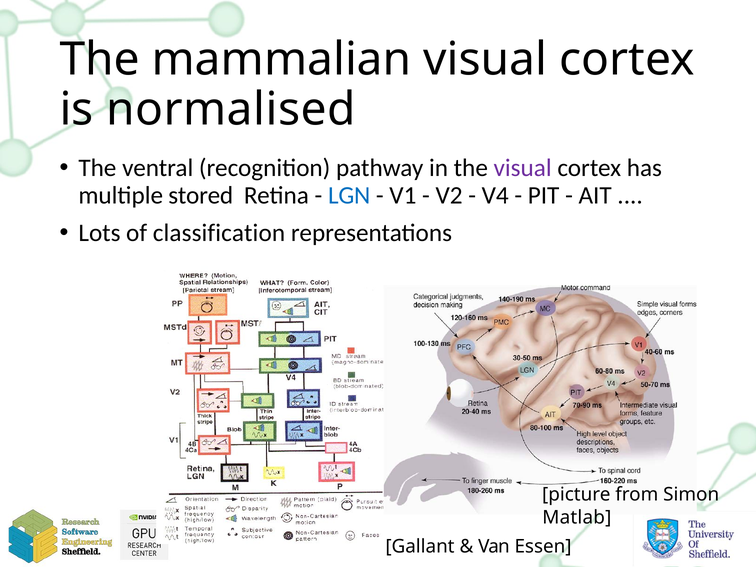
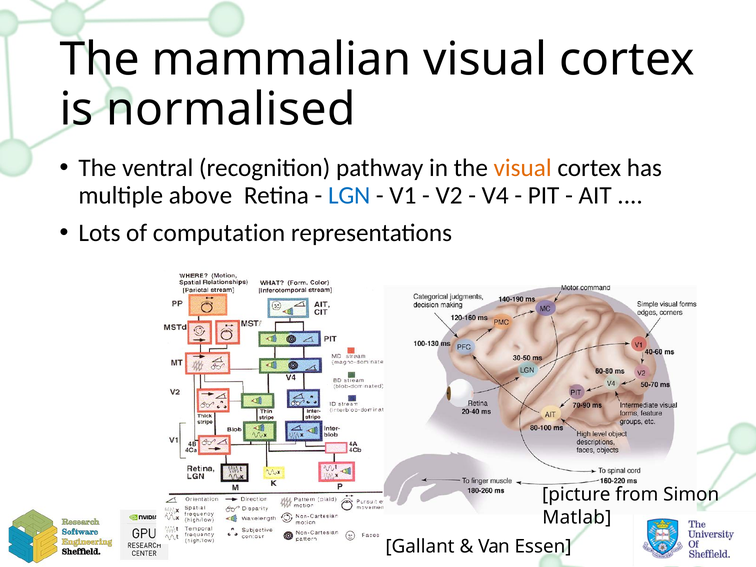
visual colour: purple -> orange (523, 168)
stored: stored -> above (201, 195)
classification: classification -> computation (219, 233)
